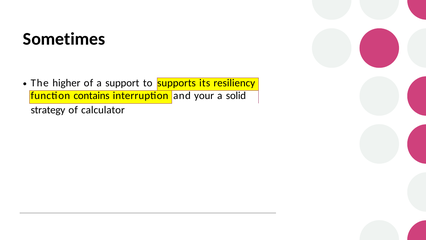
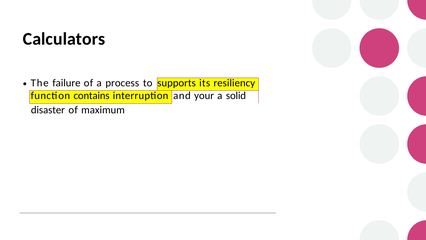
Sometimes: Sometimes -> Calculators (64, 39)
higher: higher -> failure (66, 83)
support: support -> process (122, 83)
strategy: strategy -> disaster (48, 110)
calculator: calculator -> maximum (103, 110)
